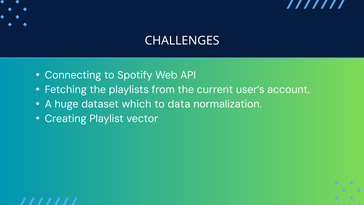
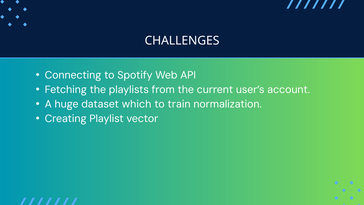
data: data -> train (179, 104)
